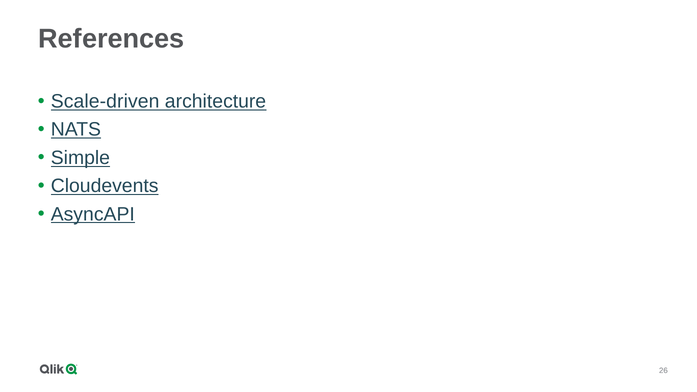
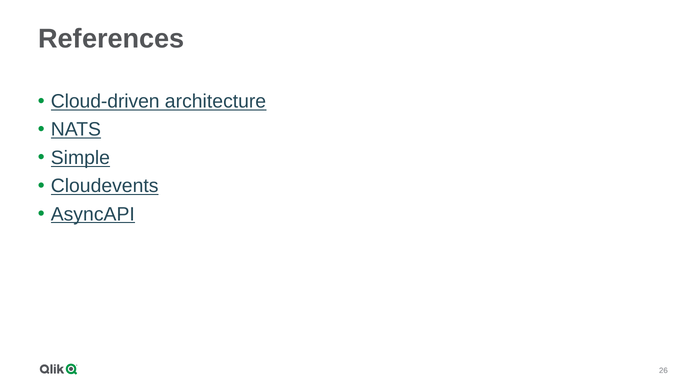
Scale-driven: Scale-driven -> Cloud-driven (105, 101)
